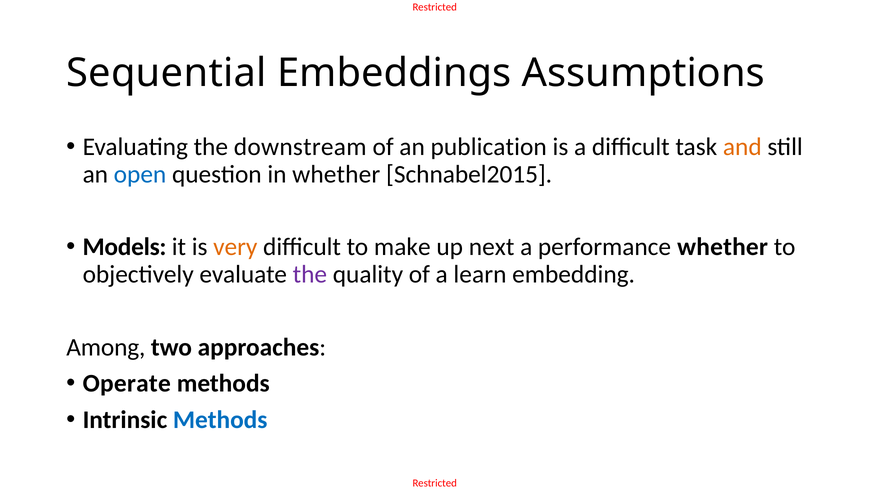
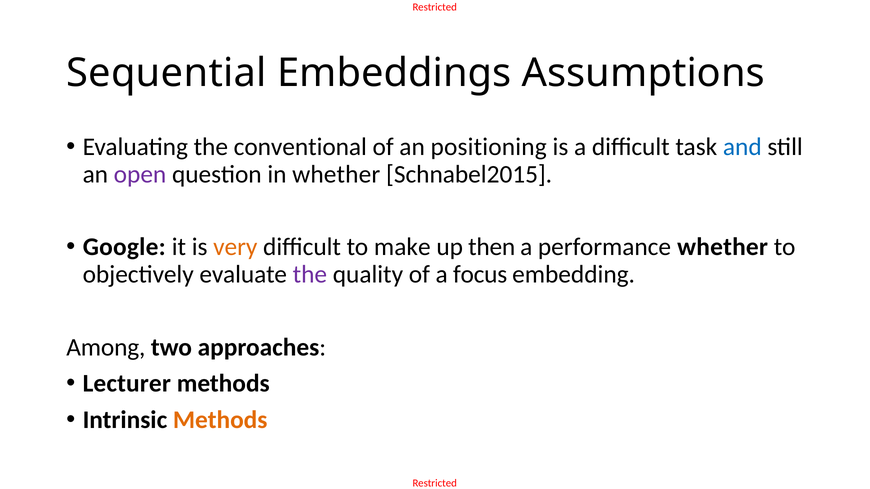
downstream: downstream -> conventional (300, 147)
publication: publication -> positioning (489, 147)
and colour: orange -> blue (742, 147)
open colour: blue -> purple (140, 174)
Models: Models -> Google (124, 247)
next: next -> then (492, 247)
learn: learn -> focus (480, 275)
Operate: Operate -> Lecturer (127, 384)
Methods colour: blue -> orange (220, 420)
